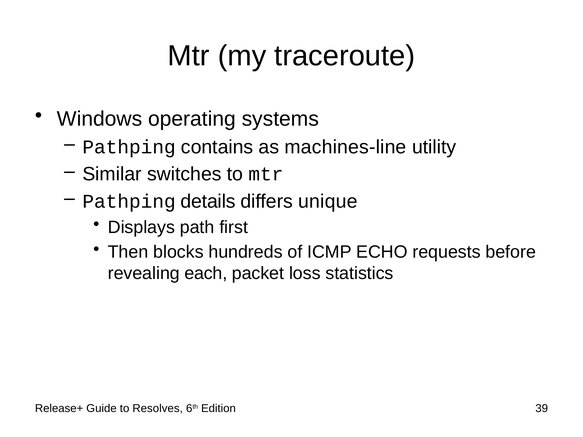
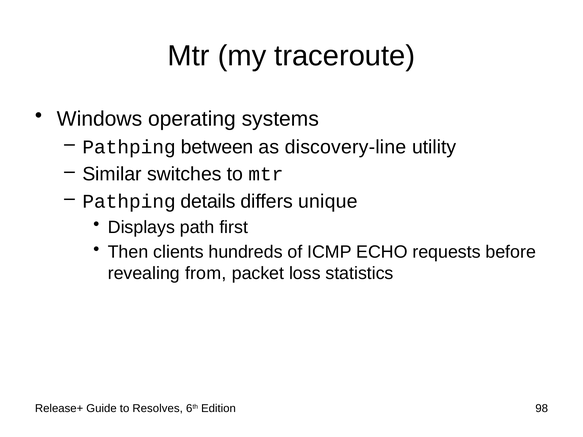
contains: contains -> between (217, 147)
machines-line: machines-line -> discovery-line (346, 147)
blocks: blocks -> clients (178, 252)
each: each -> from (206, 274)
39: 39 -> 98 (542, 409)
